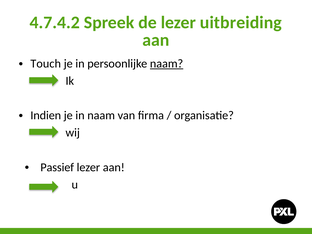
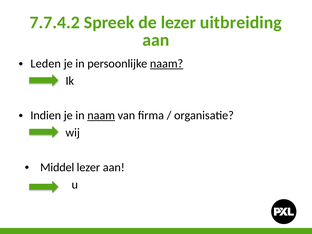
4.7.4.2: 4.7.4.2 -> 7.7.4.2 (55, 23)
Touch: Touch -> Leden (46, 64)
naam underline: none -> present (101, 115)
Passief: Passief -> Middel (57, 167)
